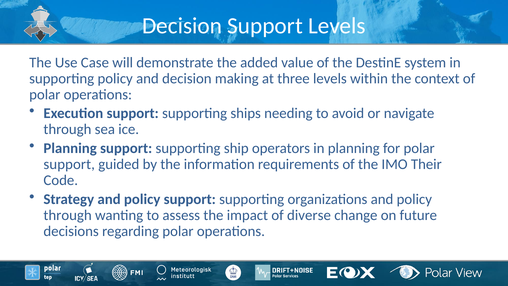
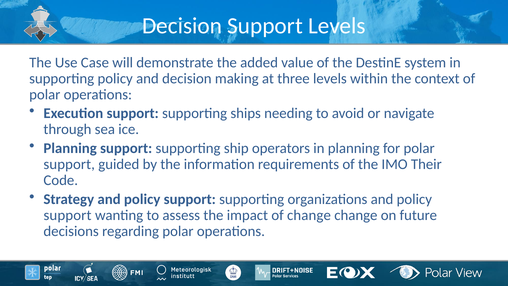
through: through -> support (68, 215)
of diverse: diverse -> change (309, 215)
